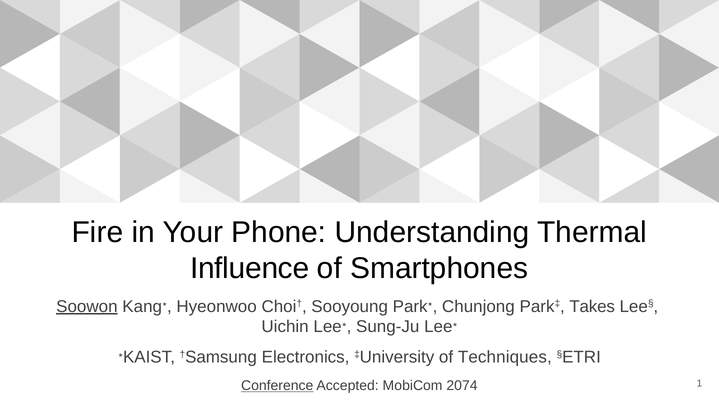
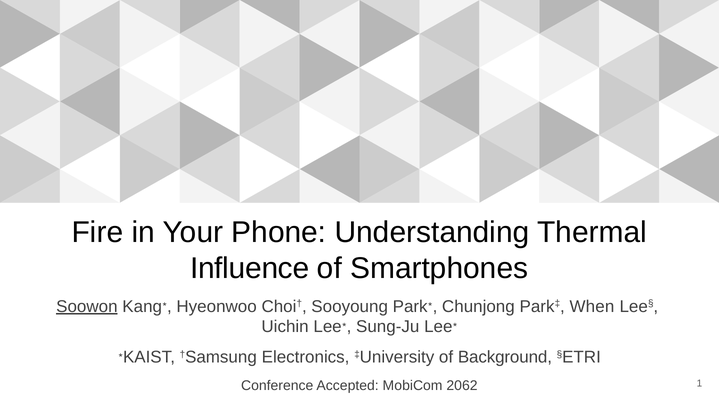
Takes: Takes -> When (592, 306)
Techniques: Techniques -> Background (505, 357)
Conference underline: present -> none (277, 385)
2074: 2074 -> 2062 (462, 385)
